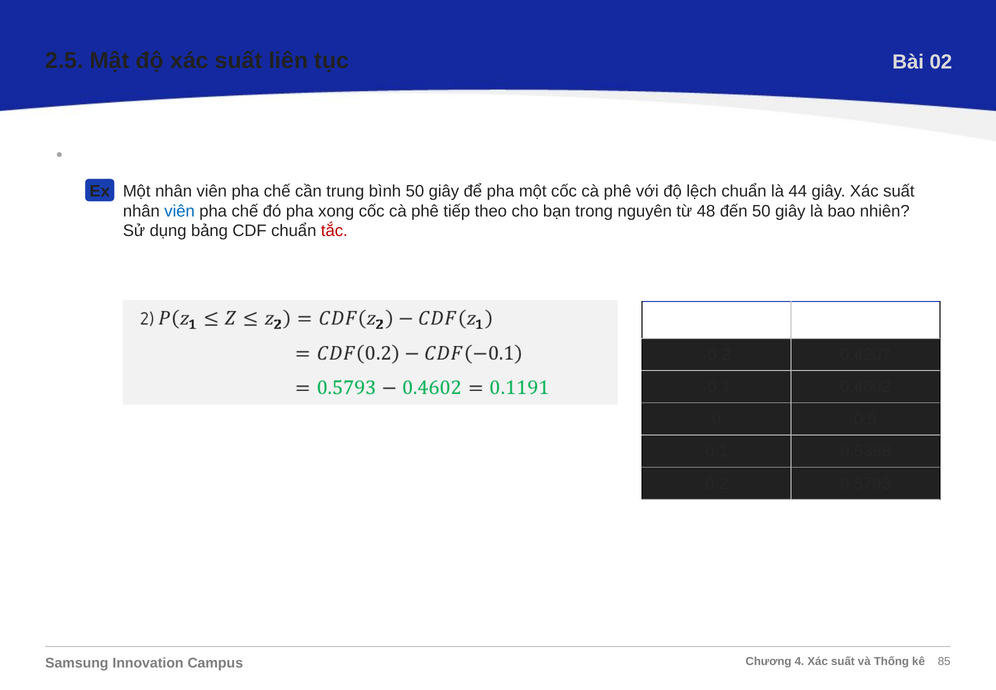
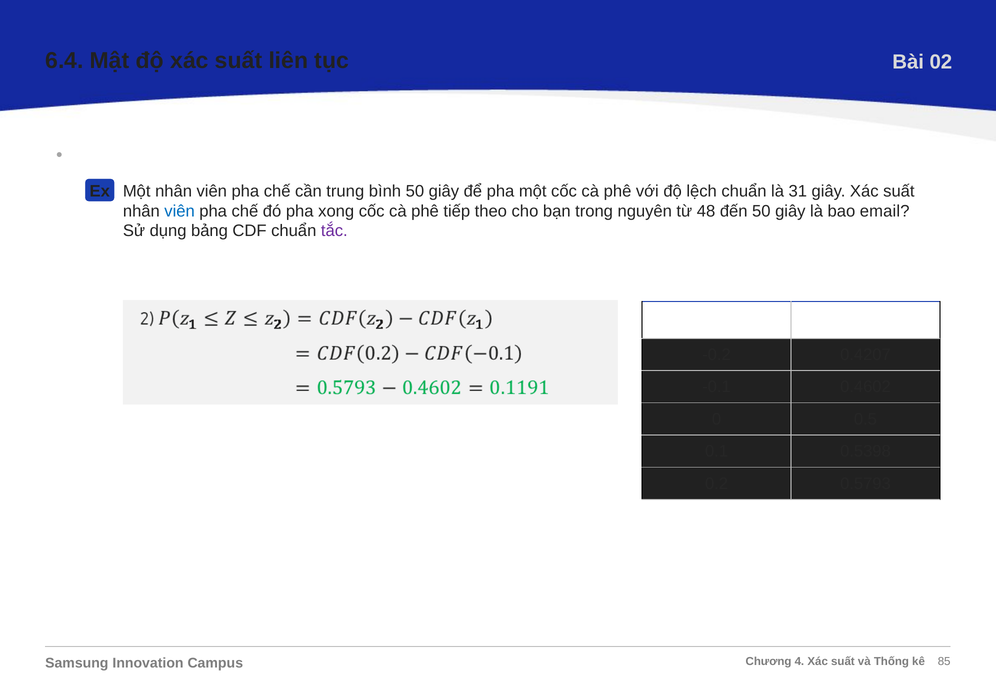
2.5: 2.5 -> 6.4 (64, 61)
44: 44 -> 31 (798, 191)
bao nhiên: nhiên -> email (885, 211)
tắc colour: red -> purple (334, 231)
